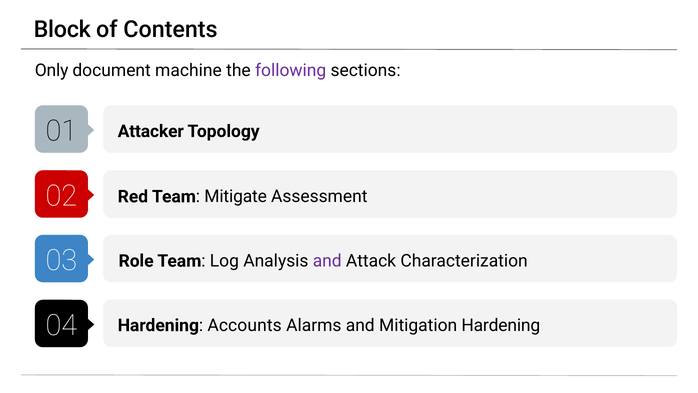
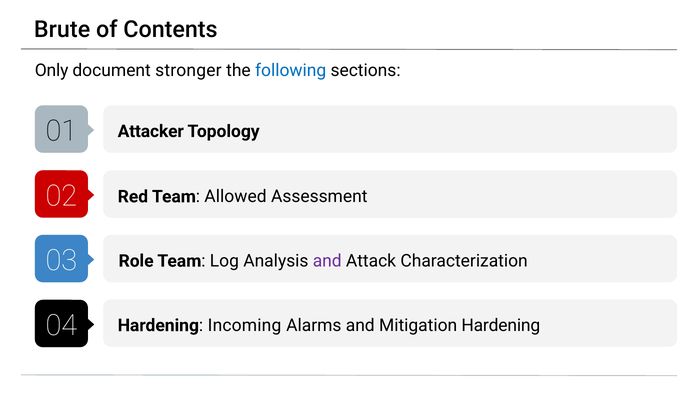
Block: Block -> Brute (62, 30)
machine: machine -> stronger (188, 70)
following colour: purple -> blue (291, 70)
Mitigate: Mitigate -> Allowed (235, 196)
Accounts: Accounts -> Incoming (245, 325)
